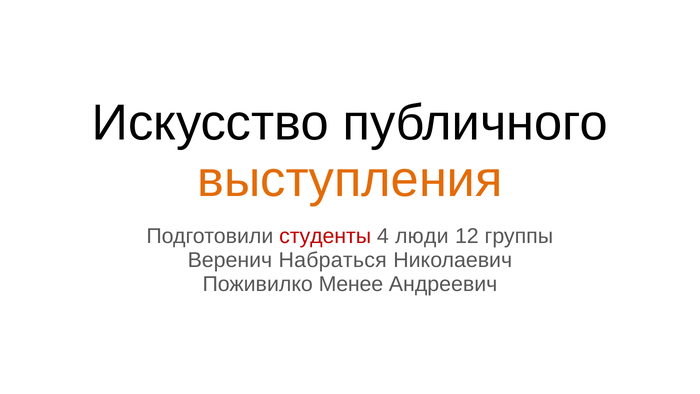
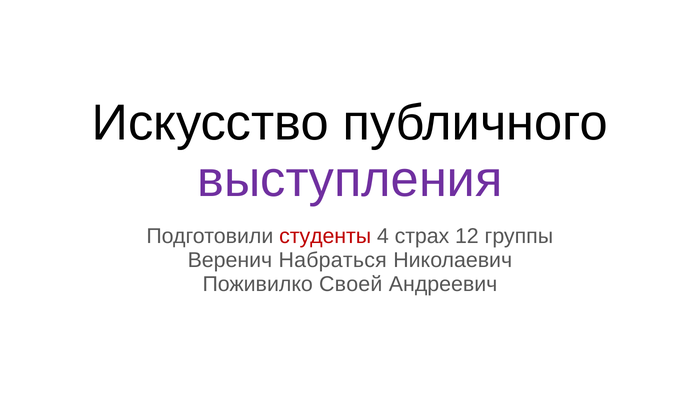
выступления colour: orange -> purple (350, 180)
люди: люди -> страх (422, 236)
Менее: Менее -> Своей (351, 284)
